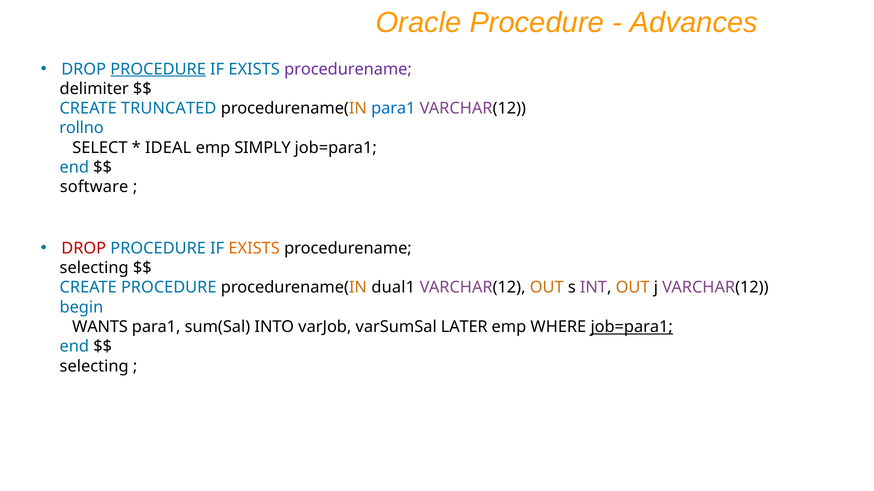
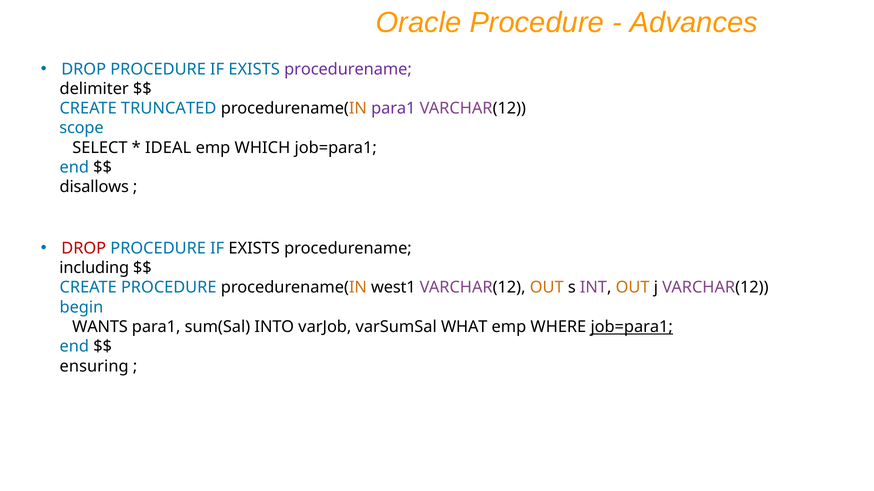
PROCEDURE underline: present -> none (158, 69)
para1 colour: blue -> purple (393, 109)
rollno: rollno -> scope (82, 128)
SIMPLY: SIMPLY -> WHICH (262, 148)
software: software -> disallows (94, 187)
EXISTS colour: orange -> black (254, 249)
selecting: selecting -> including (94, 268)
dual1: dual1 -> west1 (393, 288)
LATER: LATER -> WHAT (464, 327)
selecting: selecting -> ensuring (94, 367)
